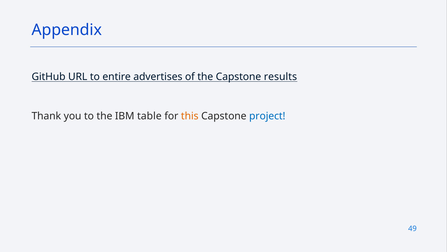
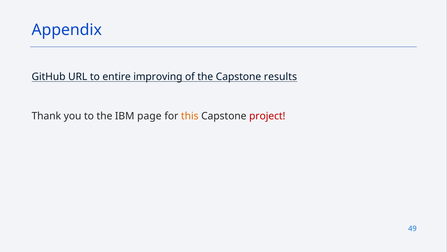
advertises: advertises -> improving (158, 77)
table: table -> page (149, 116)
project colour: blue -> red (267, 116)
